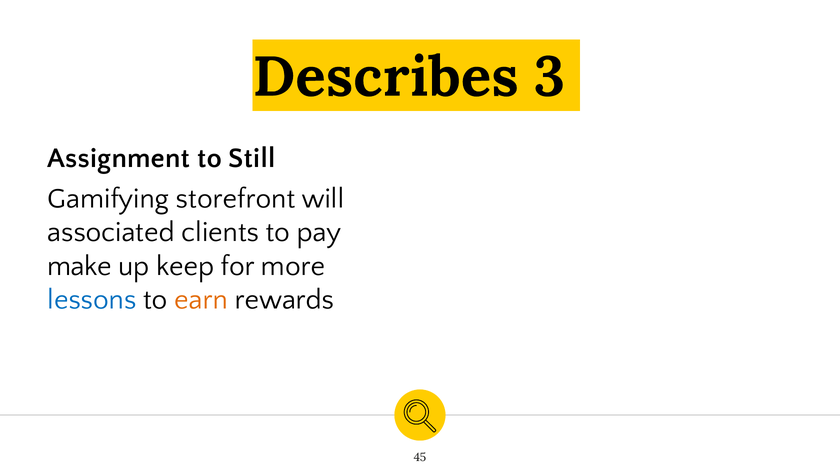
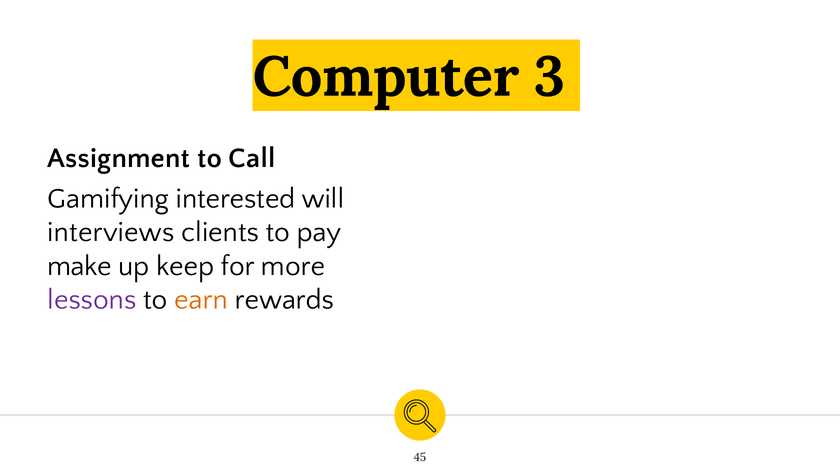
Describes: Describes -> Computer (386, 77)
Still: Still -> Call (252, 158)
storefront: storefront -> interested (236, 198)
associated: associated -> interviews (111, 232)
lessons colour: blue -> purple (92, 299)
